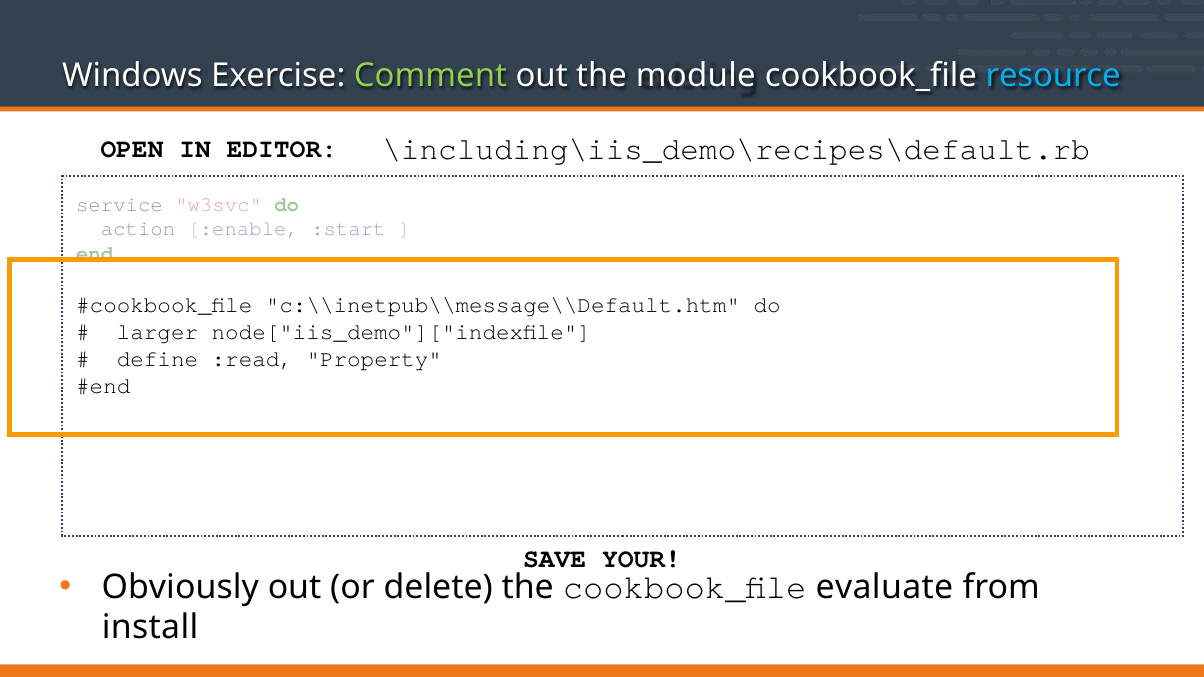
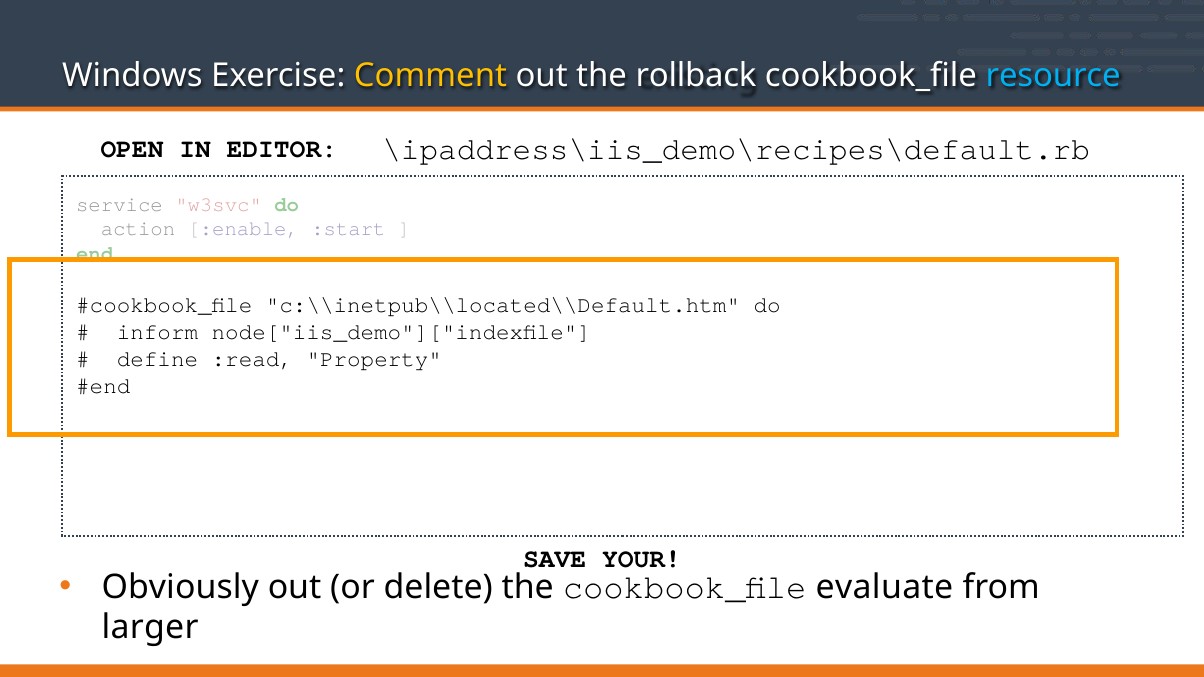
Comment colour: light green -> yellow (430, 76)
module: module -> rollback (696, 76)
\including\iis_demo\recipes\default.rb: \including\iis_demo\recipes\default.rb -> \ipaddress\iis_demo\recipes\default.rb (736, 149)
c:\\inetpub\\message\\Default.htm: c:\\inetpub\\message\\Default.htm -> c:\\inetpub\\located\\Default.htm (503, 305)
larger: larger -> inform (157, 332)
install: install -> larger (150, 628)
